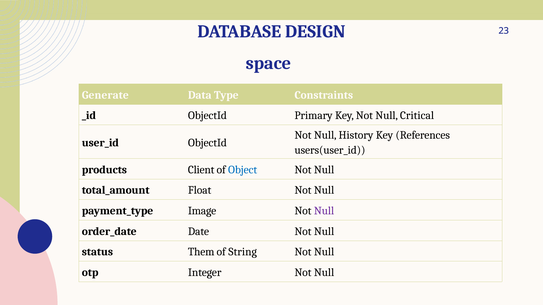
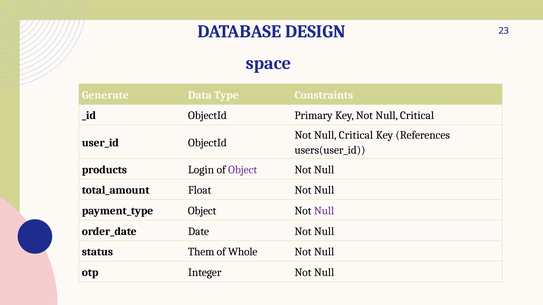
History: History -> Critical (356, 135)
Client: Client -> Login (201, 170)
Object colour: blue -> purple (243, 170)
Image: Image -> Object (202, 211)
String: String -> Whole (243, 252)
